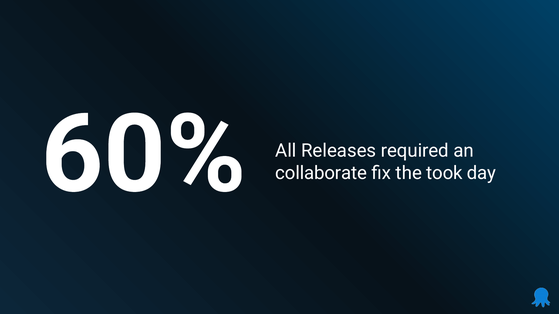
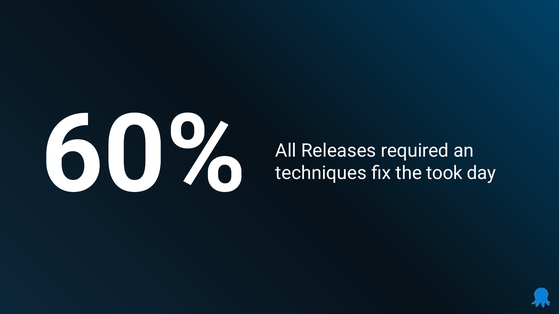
collaborate: collaborate -> techniques (321, 173)
